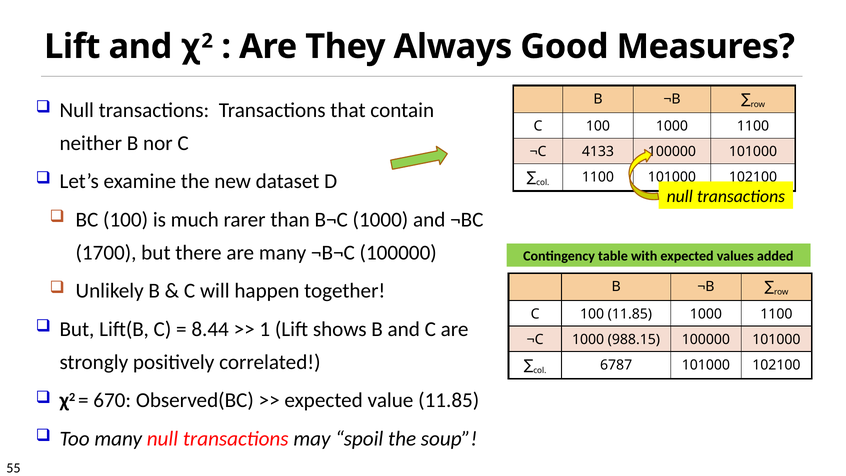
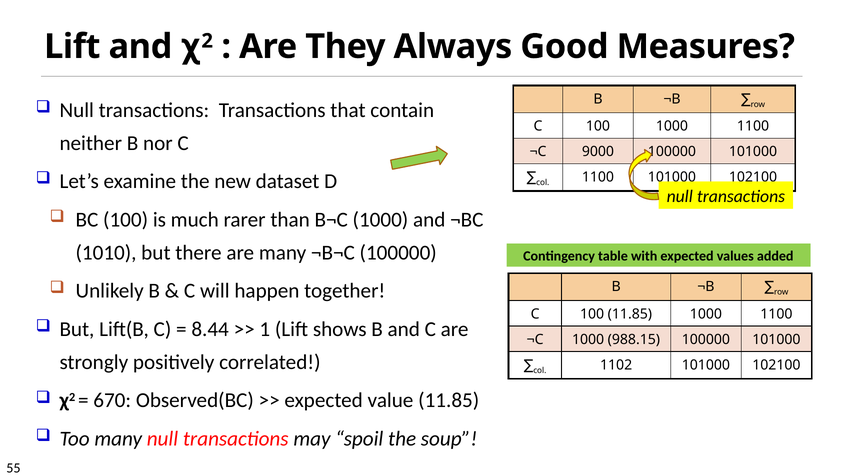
4133: 4133 -> 9000 (598, 152)
1700: 1700 -> 1010 (106, 253)
6787: 6787 -> 1102 (616, 365)
